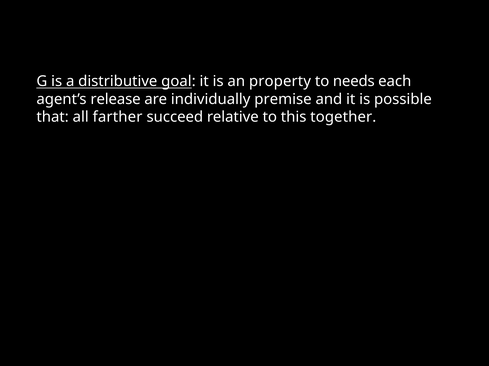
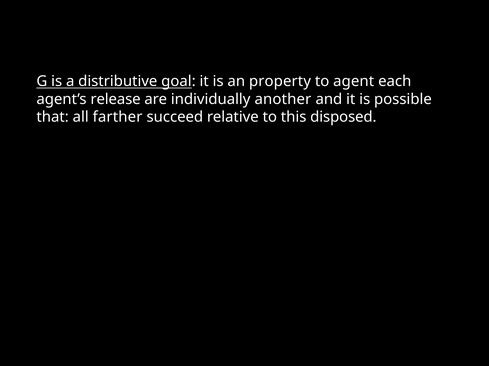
needs: needs -> agent (354, 81)
premise: premise -> another (283, 99)
together: together -> disposed (343, 117)
